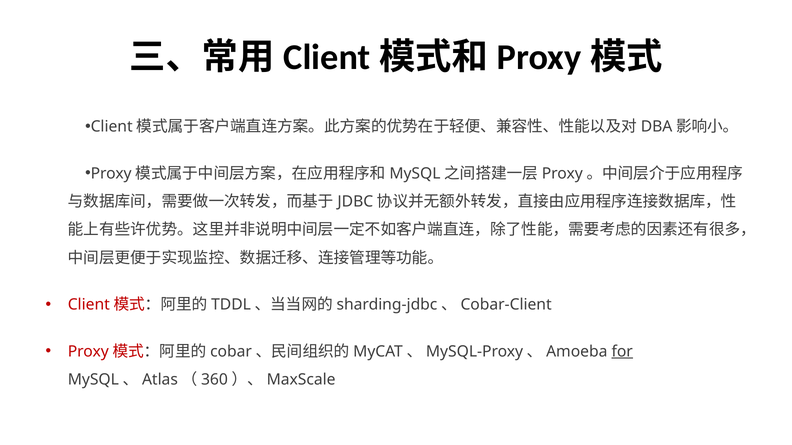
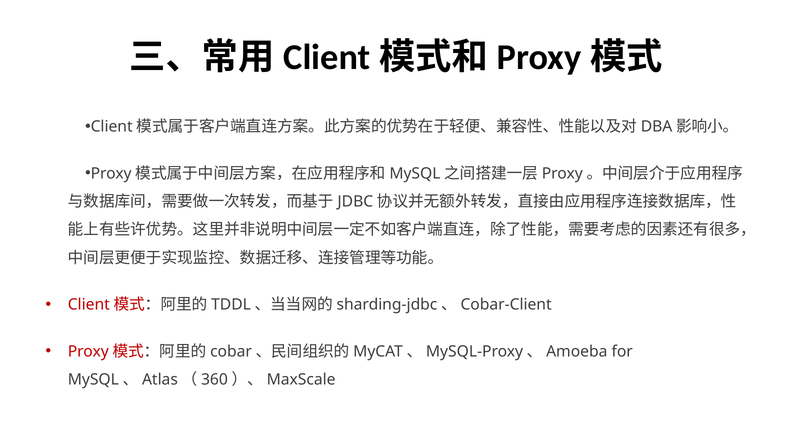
for underline: present -> none (622, 352)
